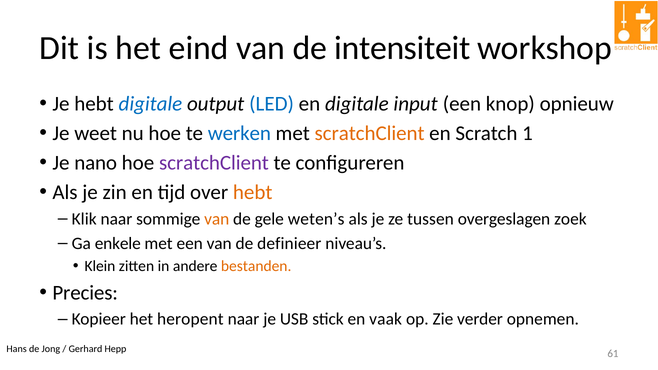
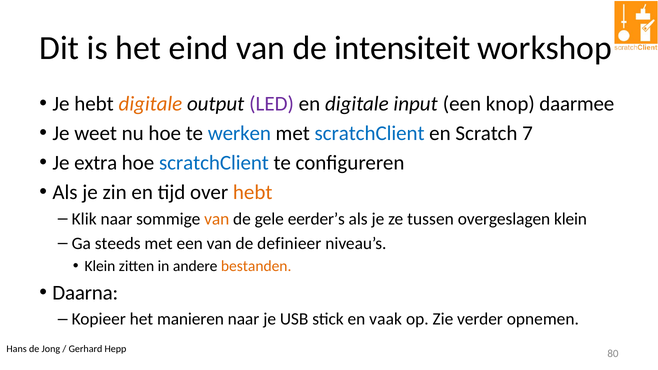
digitale colour: blue -> orange (150, 104)
LED colour: blue -> purple (272, 104)
opnieuw: opnieuw -> daarmee (577, 104)
scratchClient colour: orange -> blue (370, 133)
1: 1 -> 7 (527, 133)
nano: nano -> extra (96, 163)
scratchClient colour: purple -> blue (214, 163)
weten’s: weten’s -> eerder’s (316, 219)
overgeslagen zoek: zoek -> klein (570, 219)
enkele: enkele -> steeds (118, 243)
Precies: Precies -> Daarna (85, 293)
heropent: heropent -> manieren (190, 319)
61: 61 -> 80 (613, 354)
